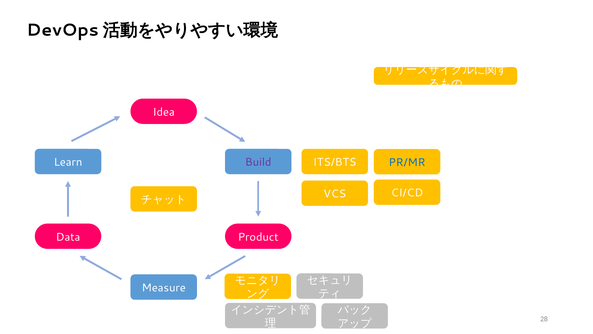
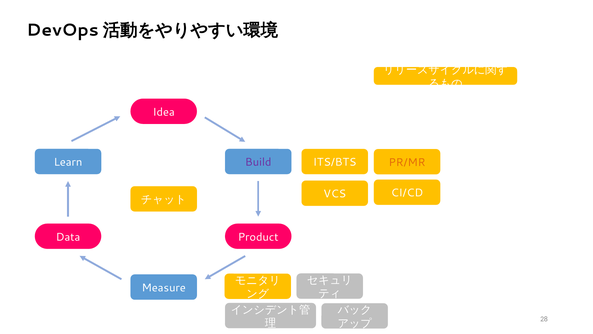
PR/MR colour: blue -> orange (407, 162)
